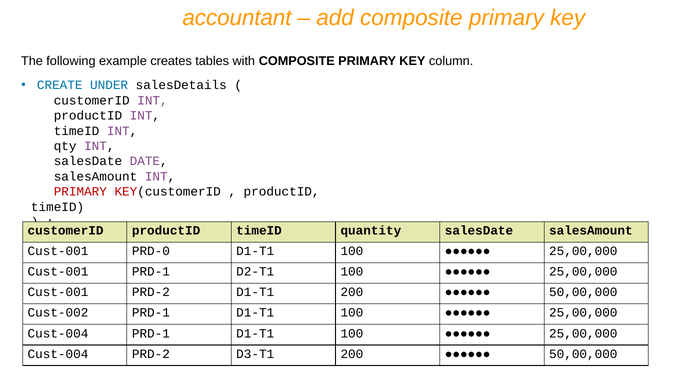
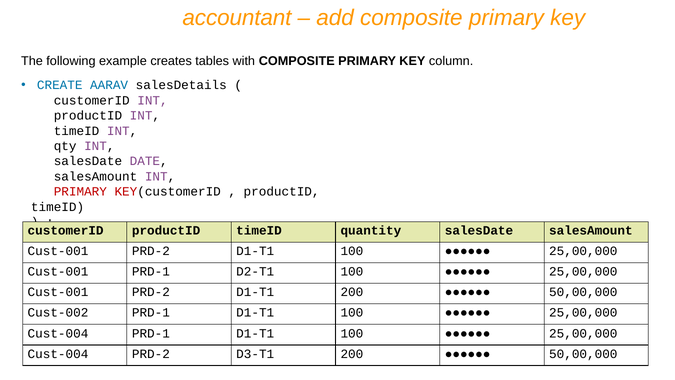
UNDER: UNDER -> AARAV (109, 85)
PRD-0: PRD-0 -> PRD-2 (151, 251)
